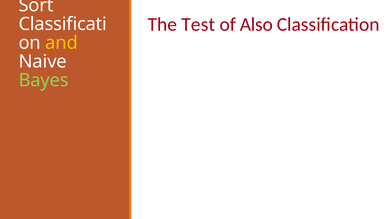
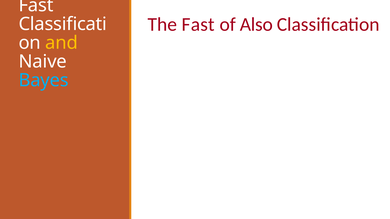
Sort: Sort -> Fast (36, 5)
The Test: Test -> Fast (198, 25)
Bayes colour: light green -> light blue (44, 80)
